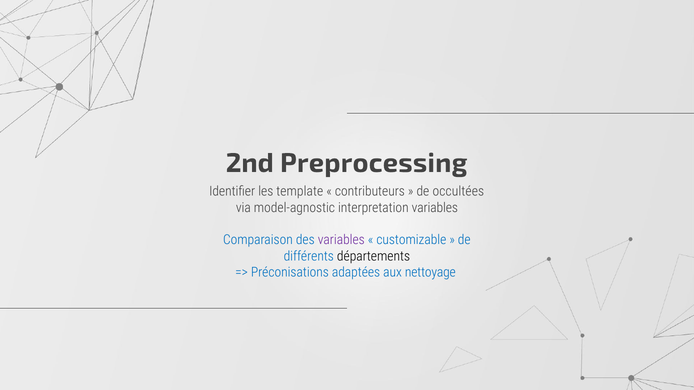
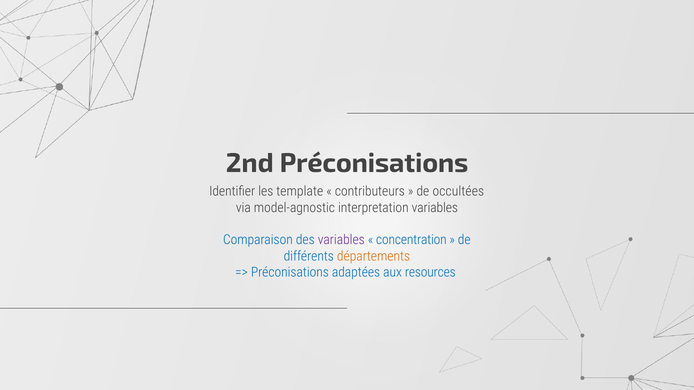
2nd Preprocessing: Preprocessing -> Préconisations (374, 163)
customizable: customizable -> concentration (411, 240)
départements colour: black -> orange (374, 256)
nettoyage: nettoyage -> resources (430, 273)
